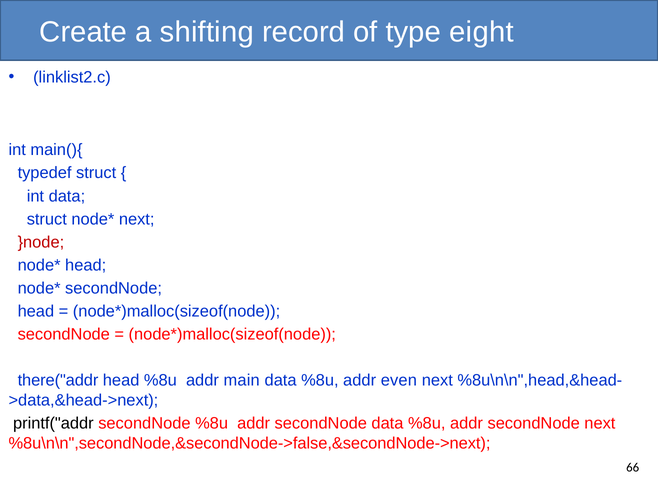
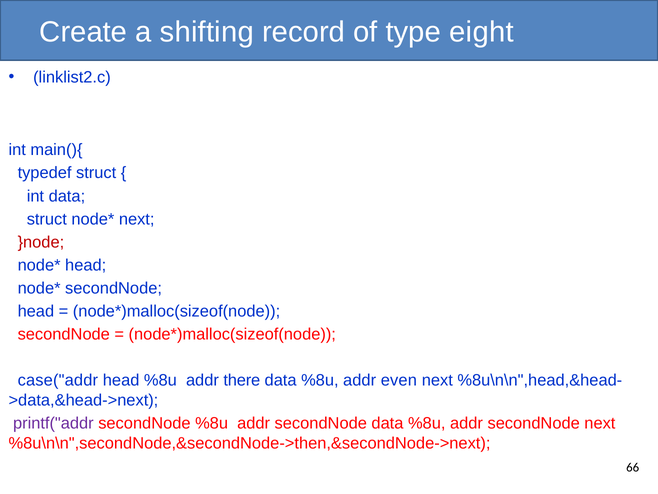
there("addr: there("addr -> case("addr (58, 380)
main: main -> there (242, 380)
printf("addr colour: black -> purple (53, 423)
%8u\n\n",secondNode,&secondNode->false,&secondNode->next: %8u\n\n",secondNode,&secondNode->false,&secondNode->next -> %8u\n\n",secondNode,&secondNode->then,&secondNode->next (249, 443)
